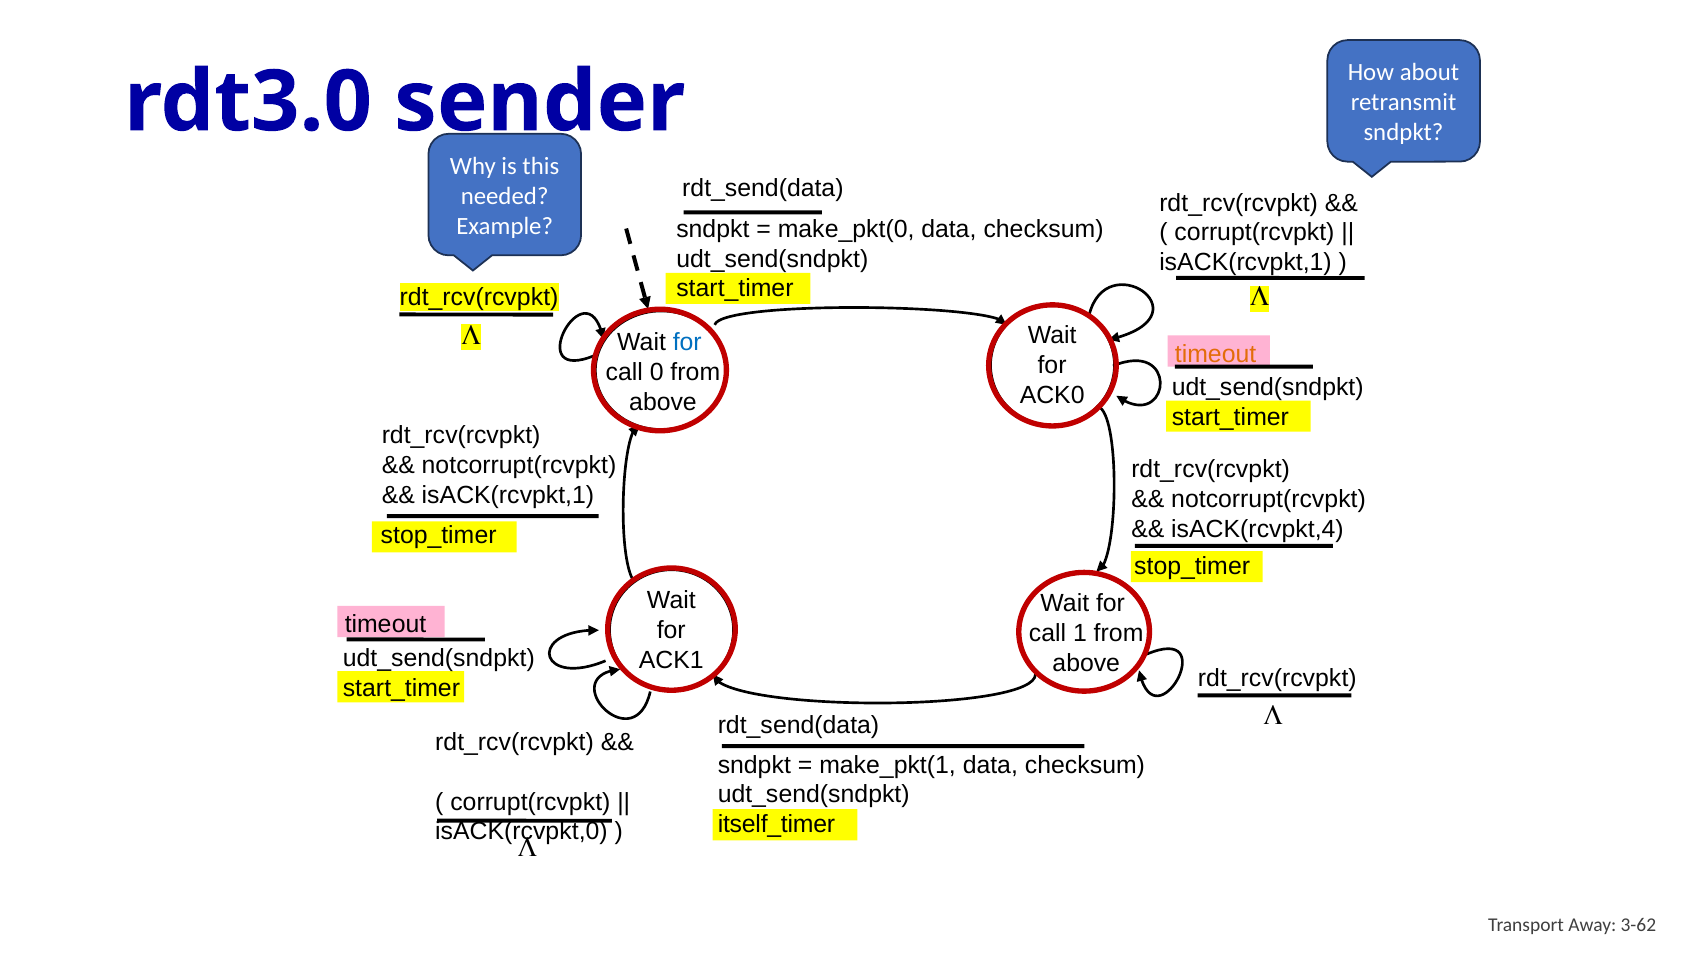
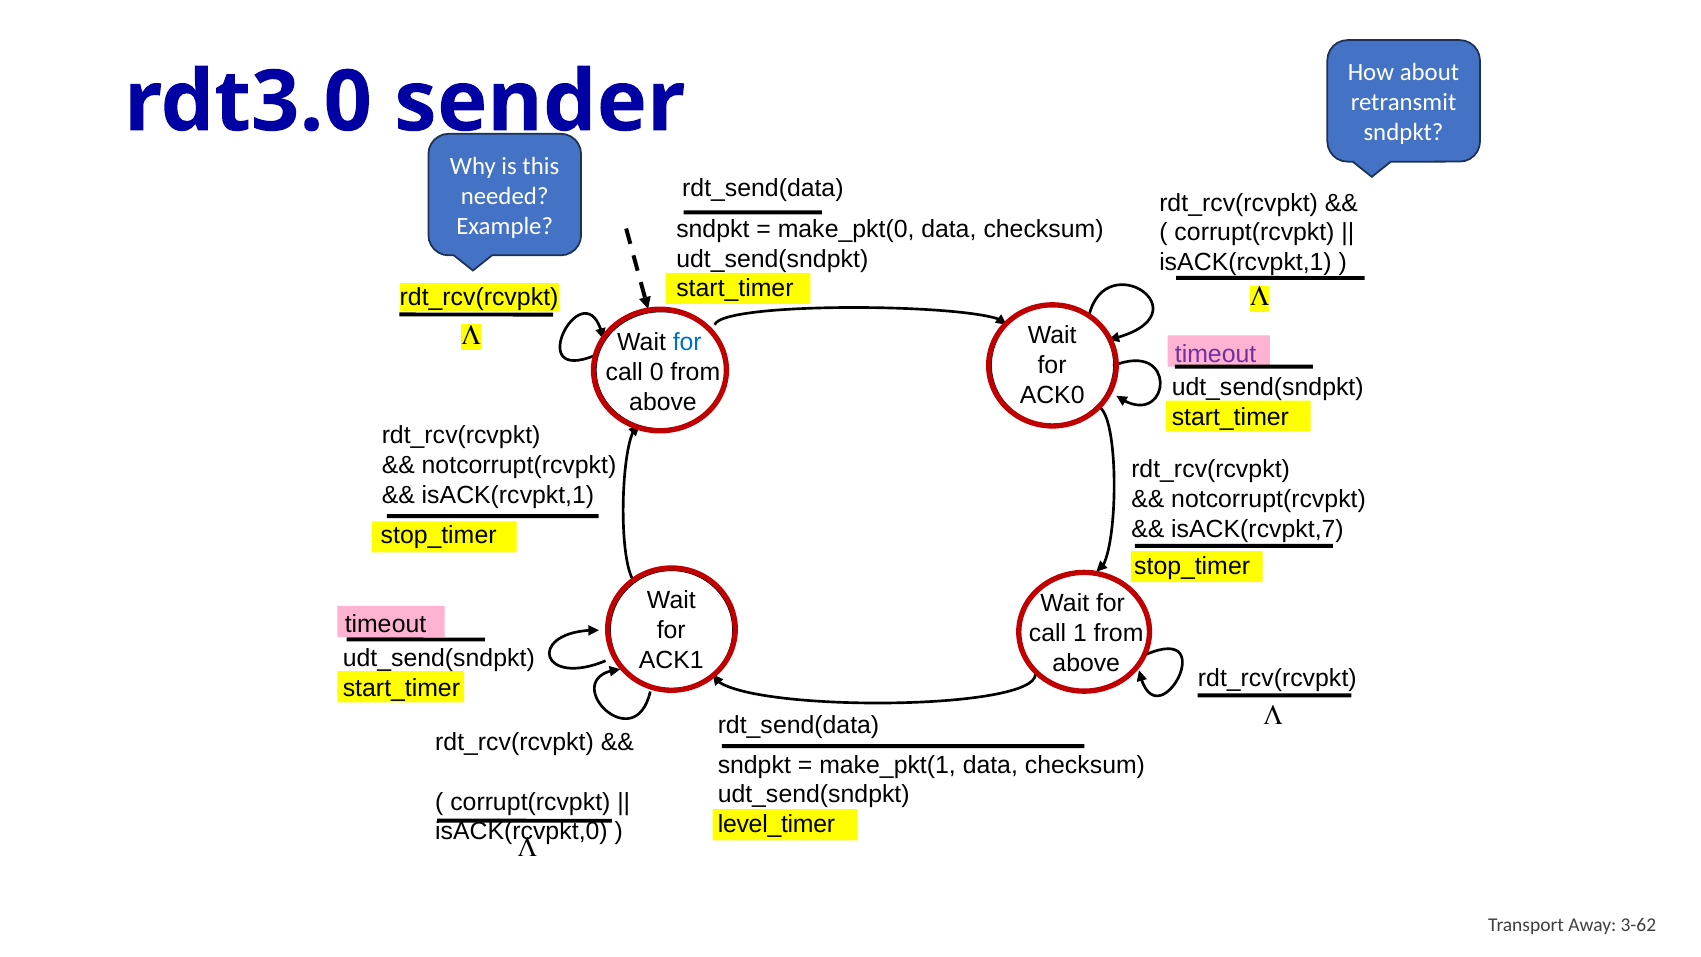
timeout colour: orange -> purple (1216, 354)
isACK(rcvpkt,4: isACK(rcvpkt,4 -> isACK(rcvpkt,7 (1257, 529)
itself_timer: itself_timer -> level_timer (776, 824)
